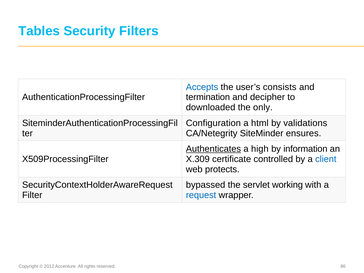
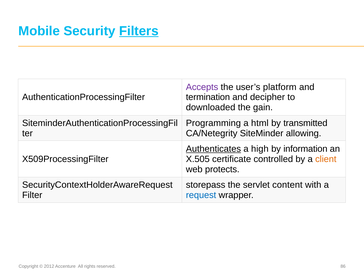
Tables: Tables -> Mobile (39, 31)
Filters underline: none -> present (139, 31)
Accepts colour: blue -> purple (202, 87)
consists: consists -> platform (280, 87)
only: only -> gain (263, 107)
Configuration: Configuration -> Programming (213, 123)
validations: validations -> transmitted (305, 123)
ensures: ensures -> allowing (304, 133)
X.309: X.309 -> X.505 (198, 159)
client colour: blue -> orange (326, 159)
bypassed: bypassed -> storepass (206, 185)
working: working -> content (287, 185)
